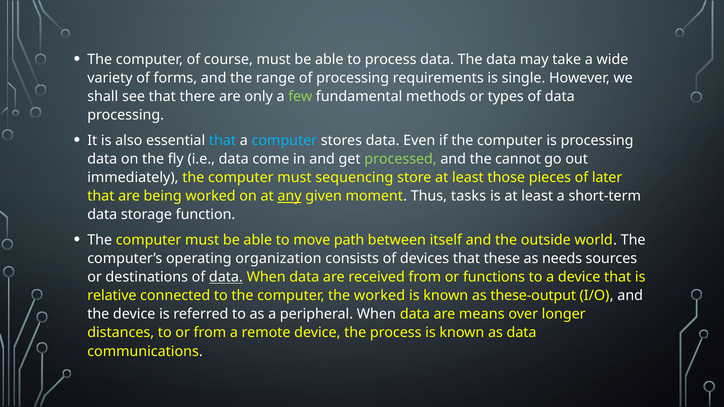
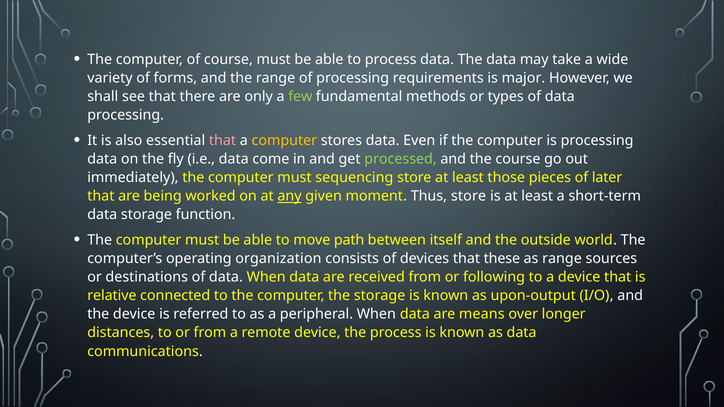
single: single -> major (523, 78)
that colour: light blue -> pink (223, 141)
computer colour: light blue -> yellow (284, 141)
the cannot: cannot -> course (518, 159)
Thus tasks: tasks -> store (469, 196)
as needs: needs -> range (562, 259)
data underline: present -> none (226, 277)
functions: functions -> following (494, 277)
the worked: worked -> storage (380, 296)
these-output: these-output -> upon-output (533, 296)
